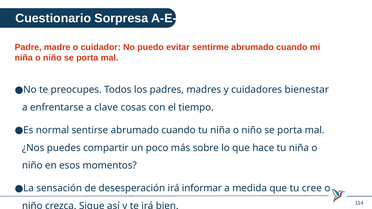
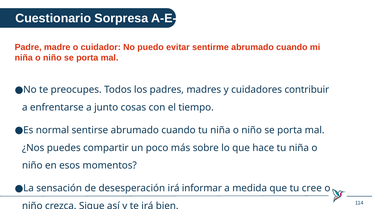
bienestar: bienestar -> contribuir (307, 90)
clave: clave -> junto (106, 107)
